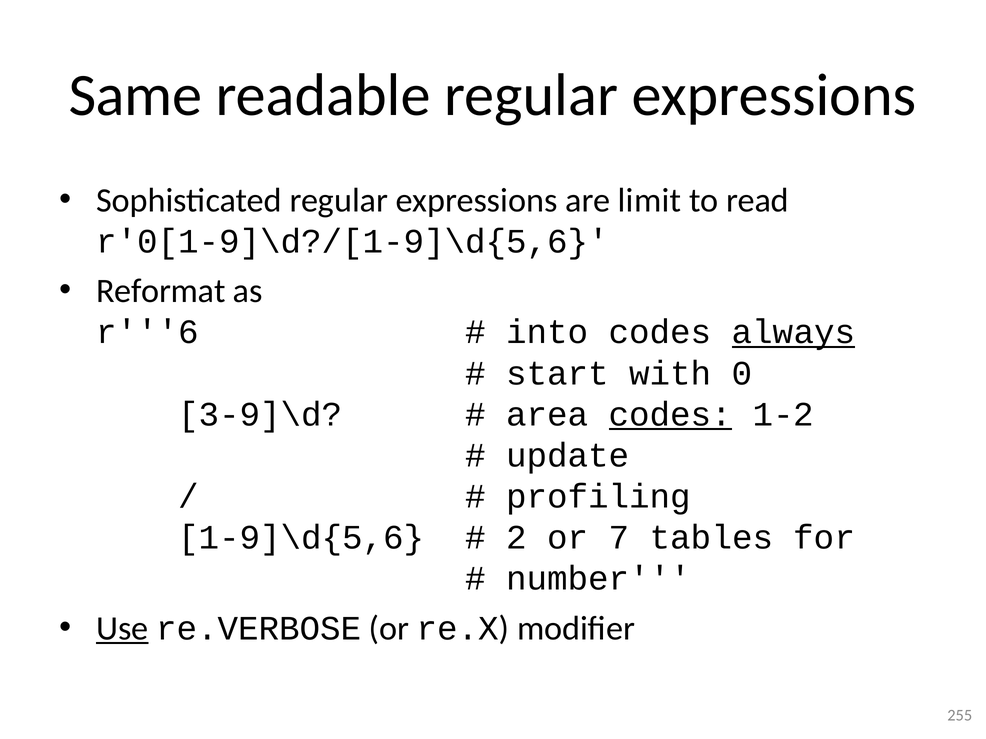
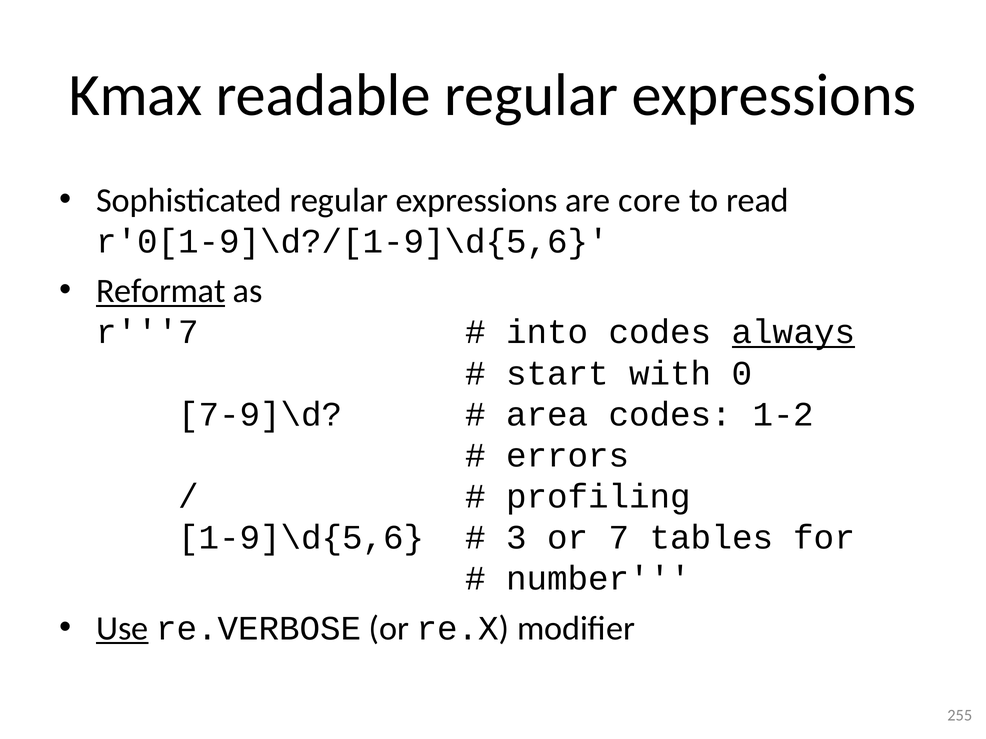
Same: Same -> Kmax (135, 95)
limit: limit -> core (649, 200)
Reformat underline: none -> present (161, 291)
r'''6: r'''6 -> r'''7 (147, 332)
3-9]\d: 3-9]\d -> 7-9]\d (260, 415)
codes underline: present -> none (670, 415)
update: update -> errors (568, 456)
2: 2 -> 3 (517, 538)
